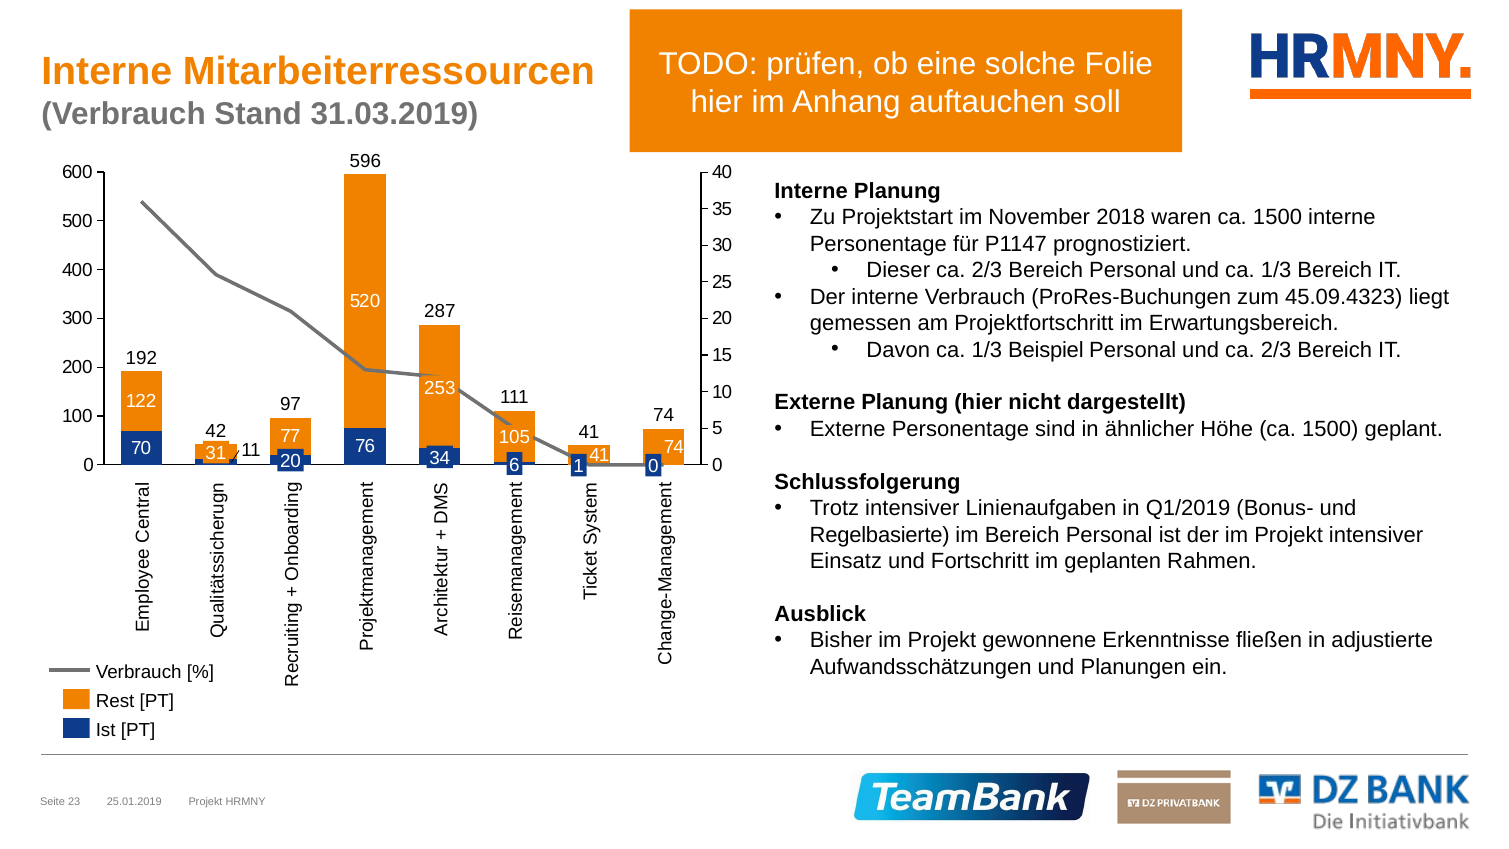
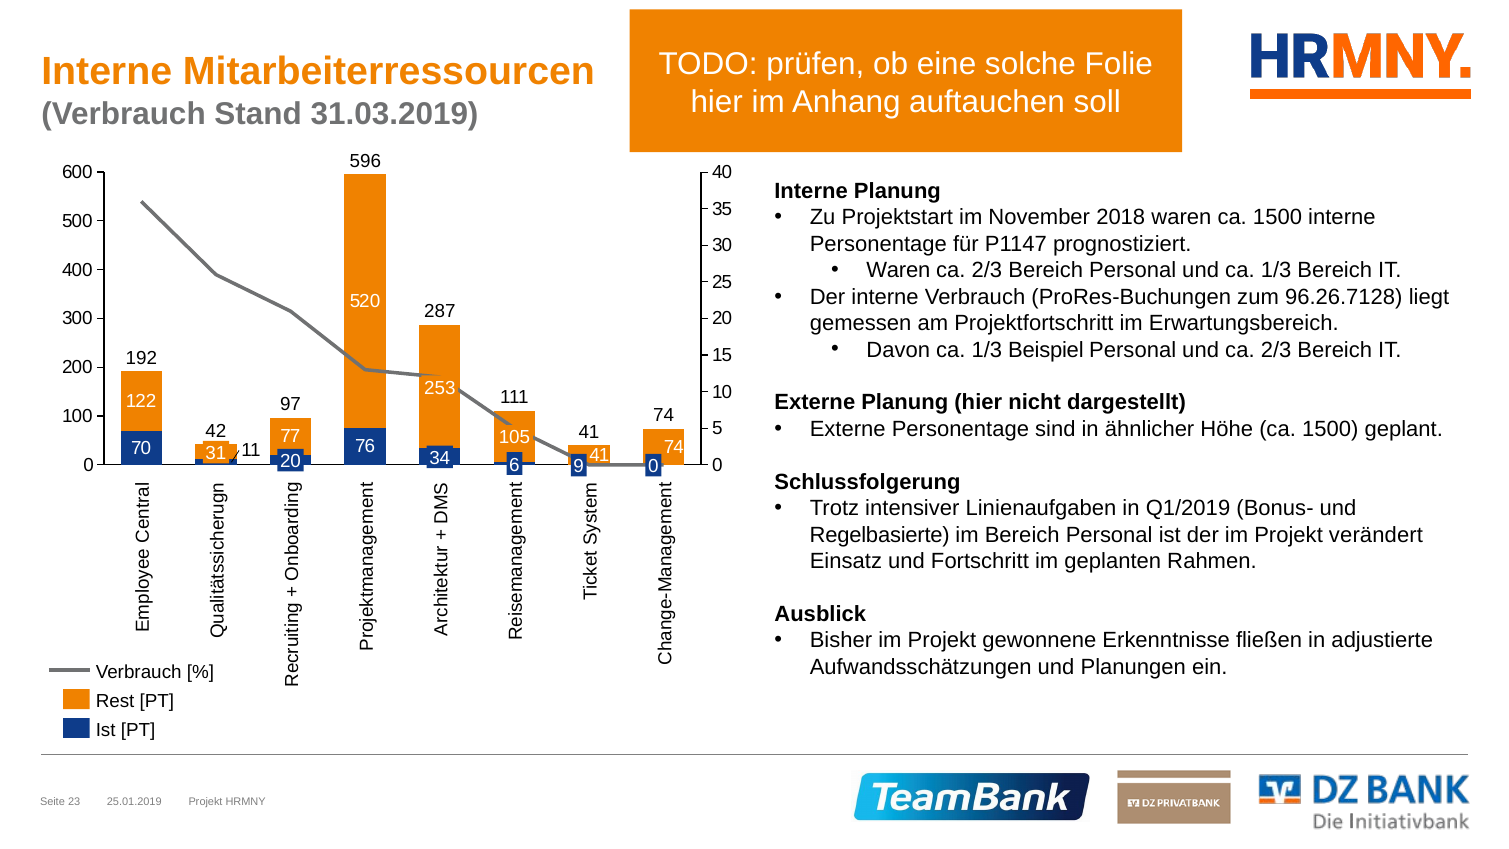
Dieser: Dieser -> Waren (898, 271)
45.09.4323: 45.09.4323 -> 96.26.7128 (1344, 297)
1: 1 -> 9 (579, 466)
Projekt intensiver: intensiver -> verändert (1376, 535)
